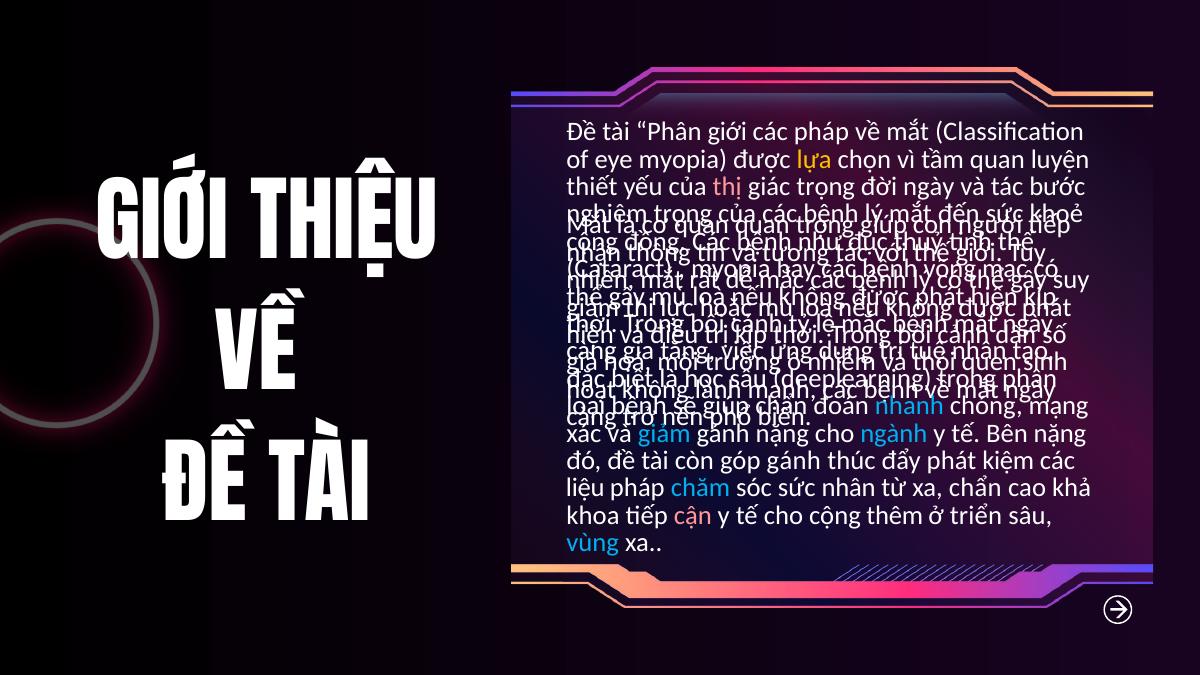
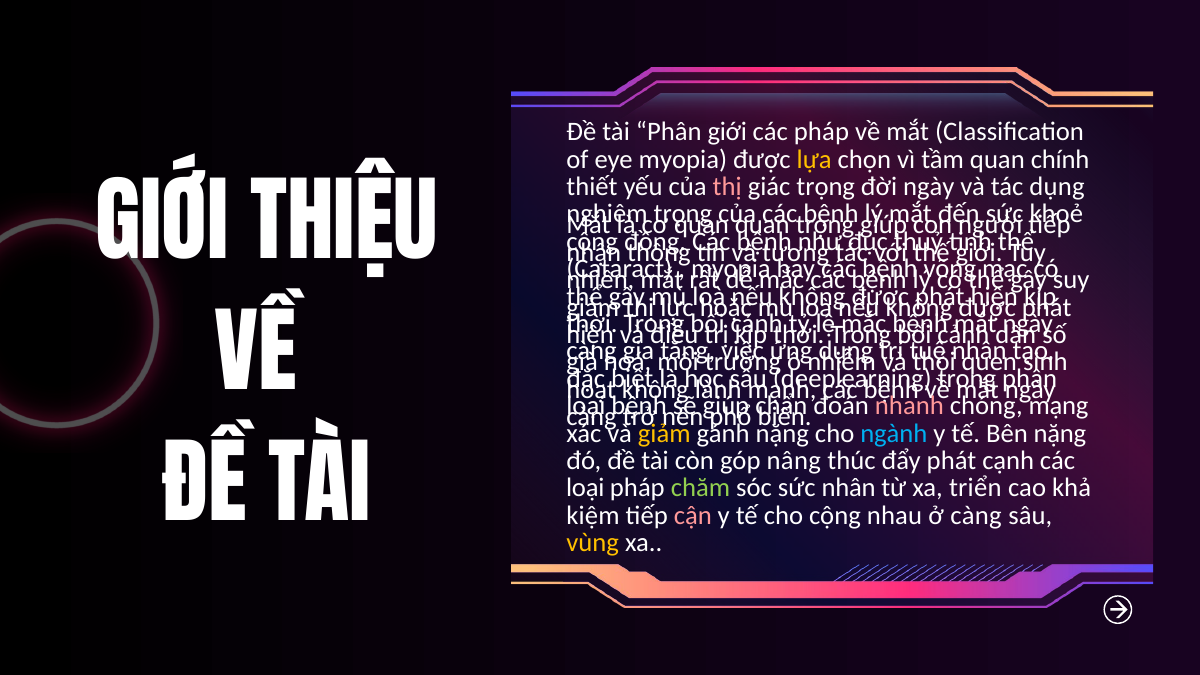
luyện: luyện -> chính (1060, 159)
tác bước: bước -> dụng (1057, 187)
nhanh colour: light blue -> pink (909, 406)
giảm colour: light blue -> yellow (664, 433)
góp gánh: gánh -> nâng (794, 461)
kiệm: kiệm -> cạnh (1008, 461)
liệu: liệu -> loại (585, 488)
chăm colour: light blue -> light green (700, 488)
xa chẩn: chẩn -> triển (975, 488)
khoa: khoa -> kiệm (593, 515)
thêm: thêm -> nhau (895, 515)
ở triển: triển -> càng (976, 515)
vùng colour: light blue -> yellow (593, 543)
